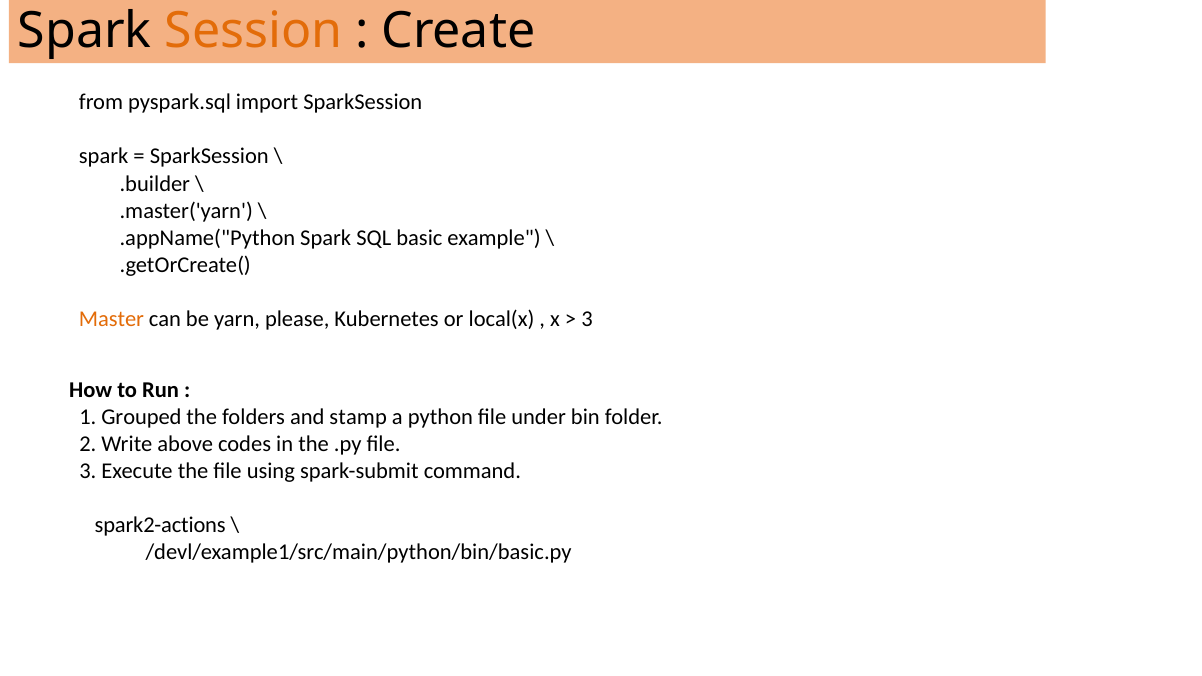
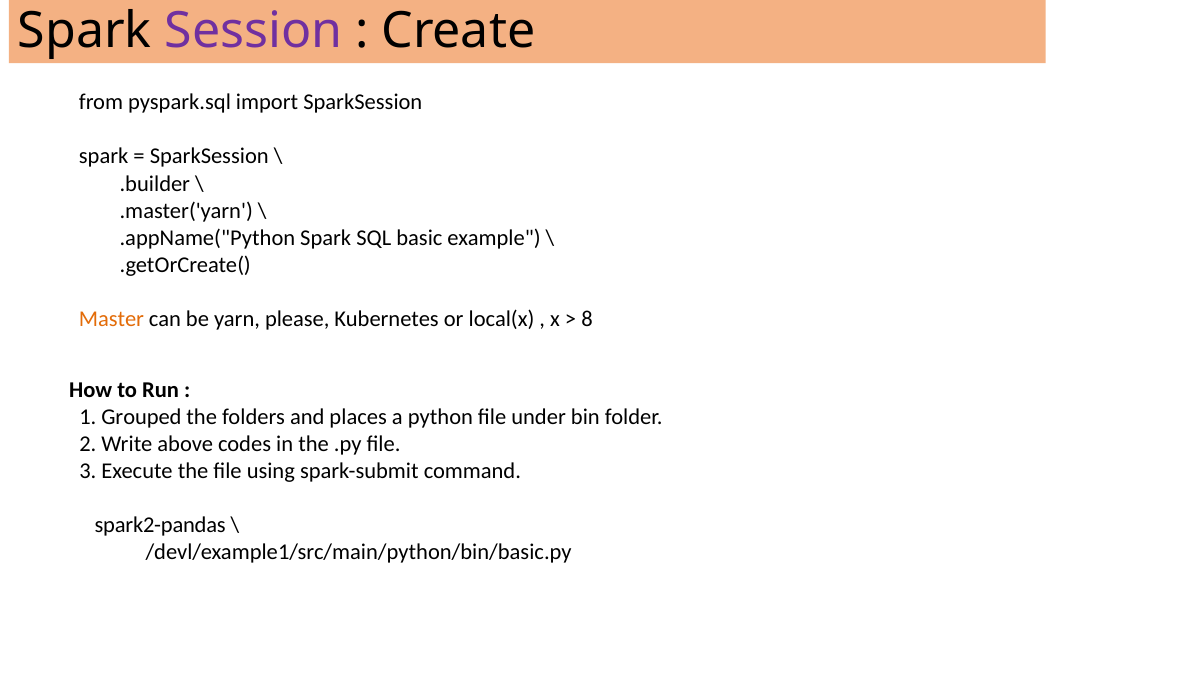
Session colour: orange -> purple (253, 31)
3: 3 -> 8 (587, 319)
stamp: stamp -> places (358, 417)
spark2-actions: spark2-actions -> spark2-pandas (160, 525)
